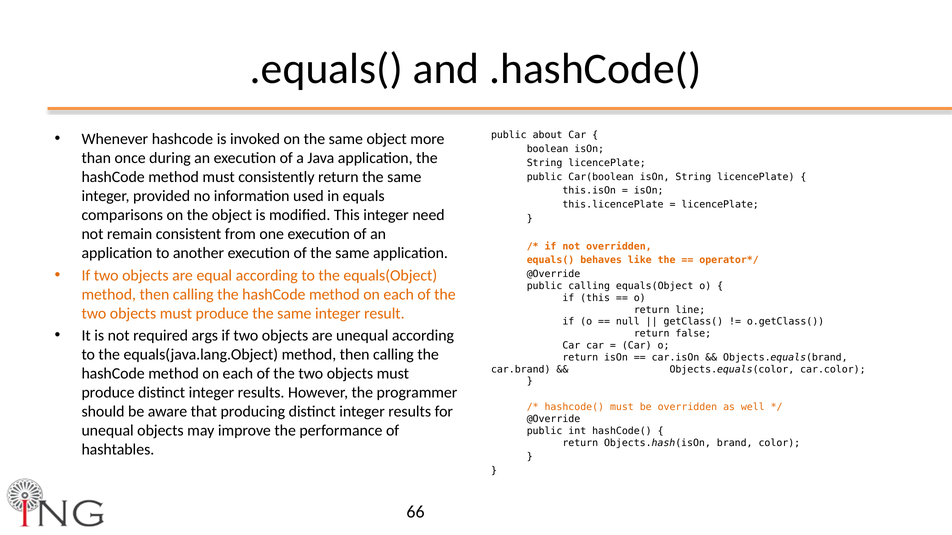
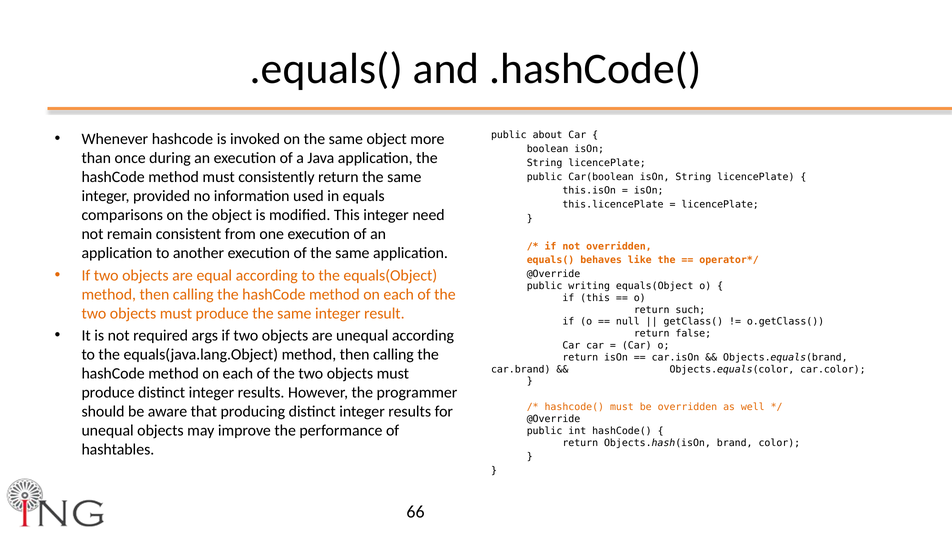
public calling: calling -> writing (589, 286)
line: line -> such (690, 310)
